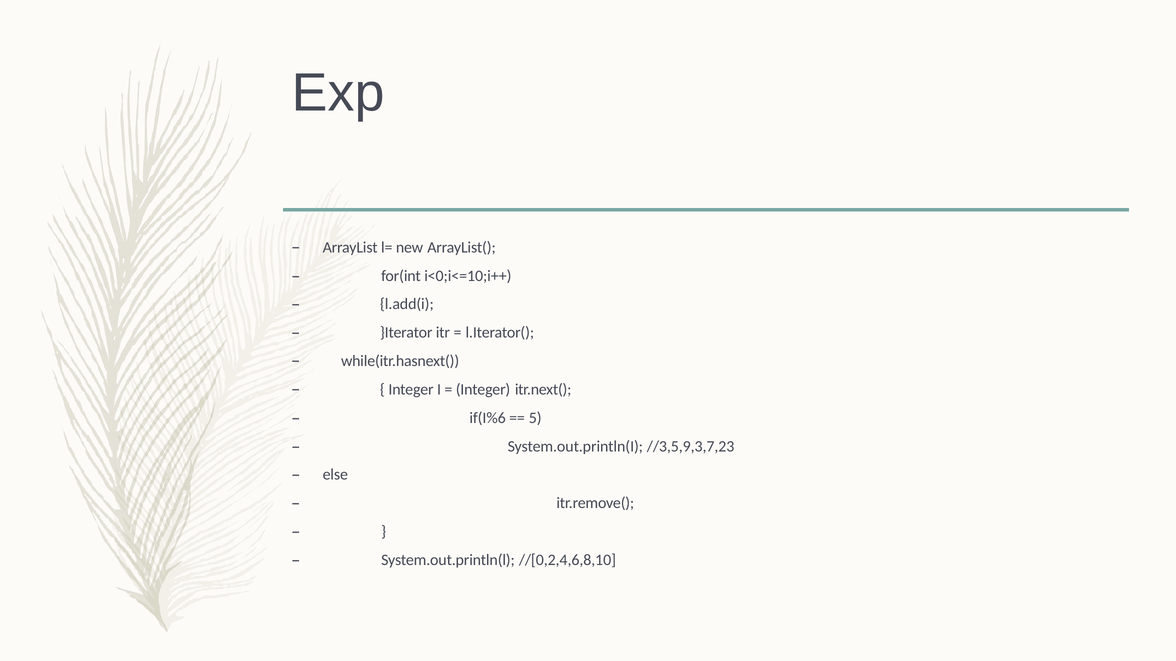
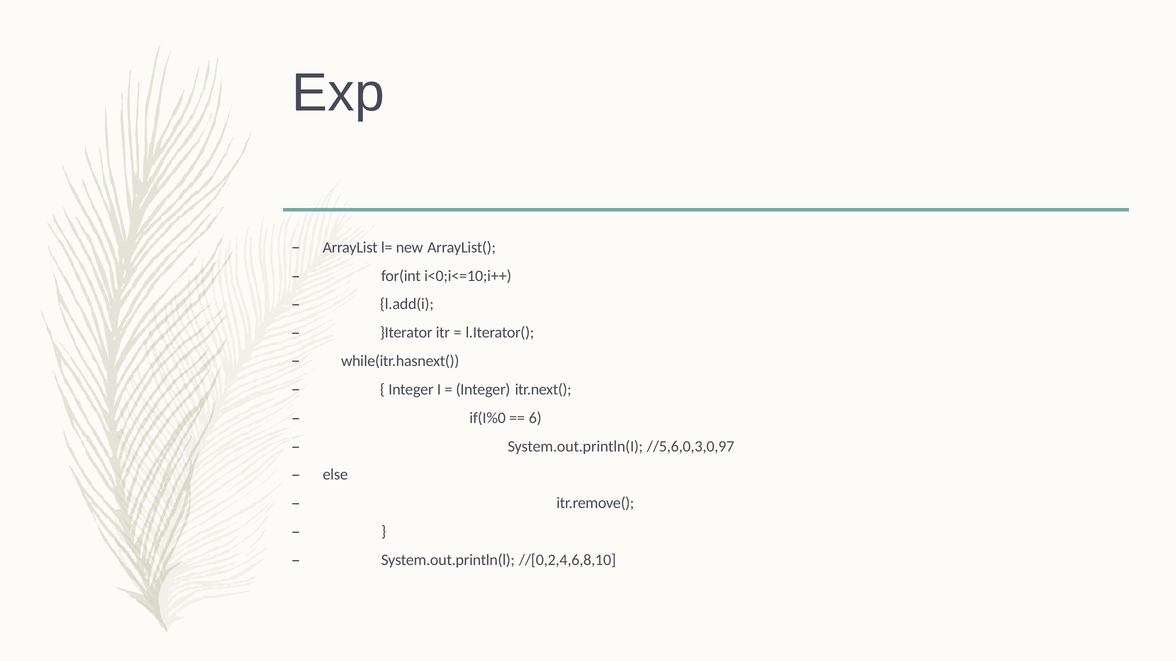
if(I%6: if(I%6 -> if(I%0 (488, 418)
5: 5 -> 6 (535, 418)
//3,5,9,3,7,23: //3,5,9,3,7,23 -> //5,6,0,3,0,97 (691, 447)
